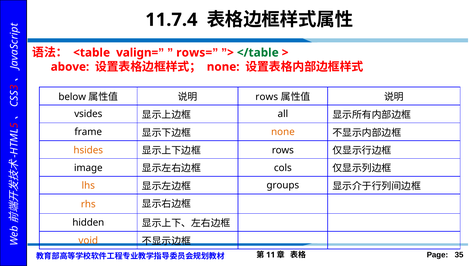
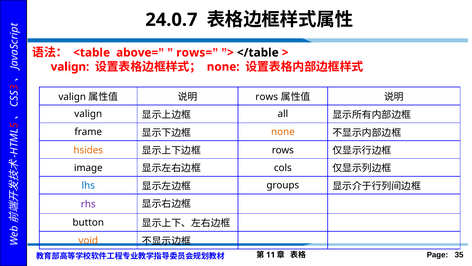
11.7.4: 11.7.4 -> 24.0.7 (171, 20)
valign=: valign= -> above= (137, 53)
</table colour: green -> black (258, 53)
above: above -> valign (70, 67)
below: below -> valign (72, 97)
vsides: vsides -> valign (88, 114)
lhs colour: orange -> blue (88, 185)
rhs colour: orange -> purple (88, 204)
hidden: hidden -> button (88, 222)
